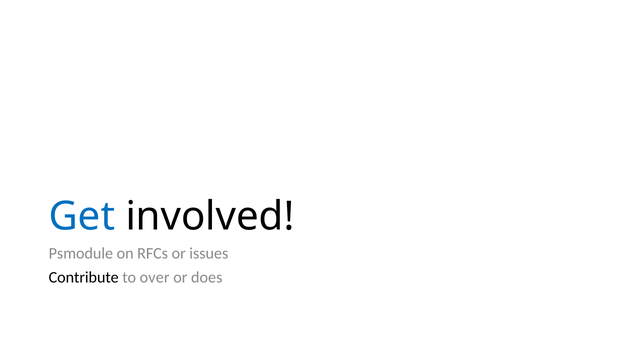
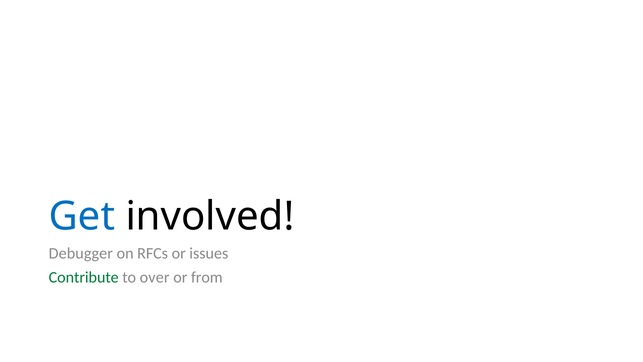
Psmodule: Psmodule -> Debugger (81, 253)
Contribute colour: black -> green (84, 277)
does: does -> from (207, 277)
